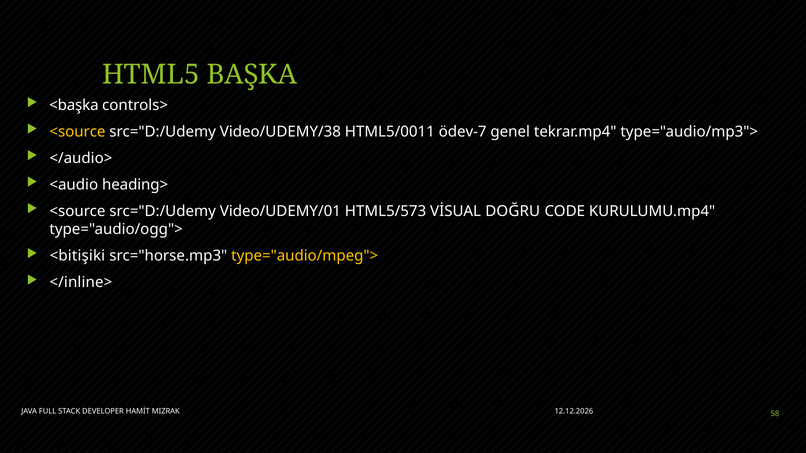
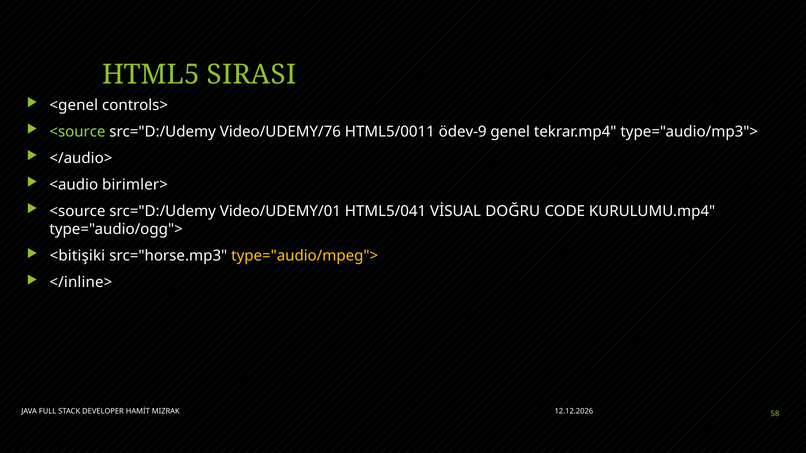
BAŞKA: BAŞKA -> SIRASI (252, 75)
<başka: <başka -> <genel (74, 105)
<source colour: yellow -> light green (77, 132)
Video/UDEMY/38: Video/UDEMY/38 -> Video/UDEMY/76 (280, 132)
ödev-7: ödev-7 -> ödev-9 (463, 132)
heading>: heading> -> birimler> (135, 185)
HTML5/573: HTML5/573 -> HTML5/041 (386, 211)
